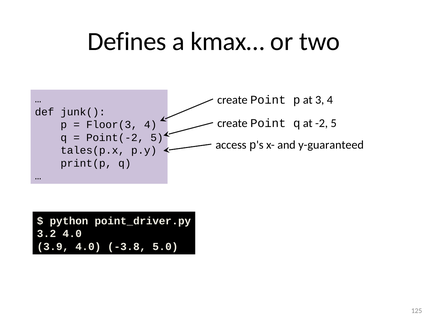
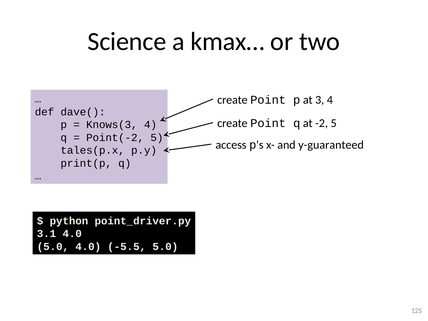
Defines: Defines -> Science (127, 41)
junk(: junk( -> dave( (83, 112)
Floor(3: Floor(3 -> Knows(3 (112, 125)
3.2: 3.2 -> 3.1 (46, 234)
3.9: 3.9 -> 5.0 (53, 247)
-3.8: -3.8 -> -5.5 (127, 247)
